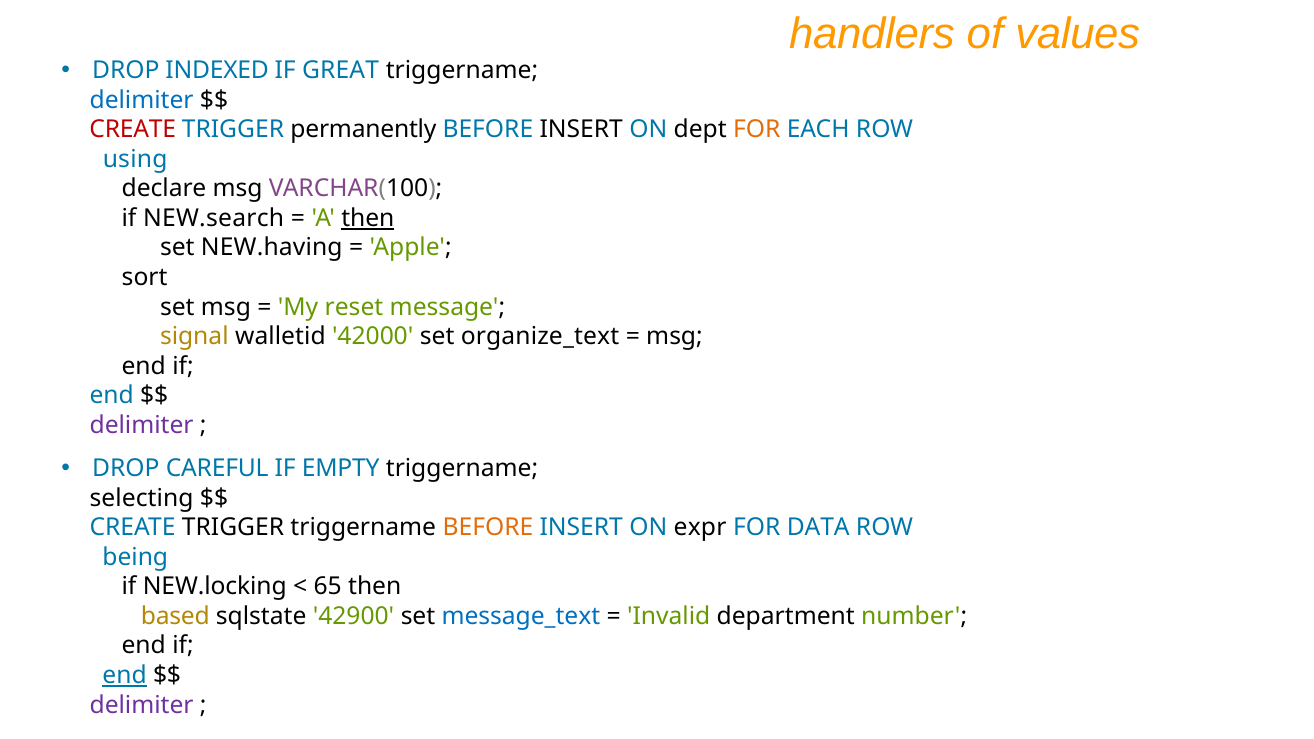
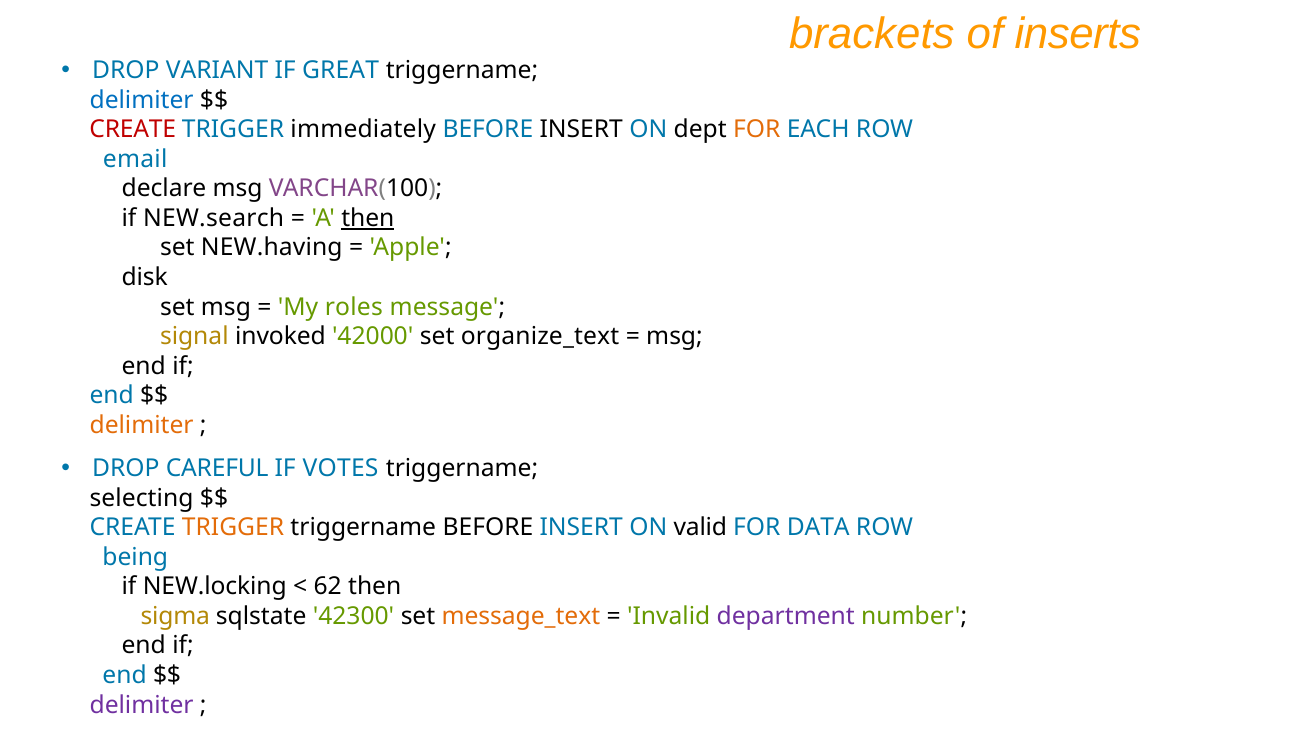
handlers: handlers -> brackets (872, 34)
values: values -> inserts (1078, 34)
INDEXED: INDEXED -> VARIANT (217, 70)
permanently: permanently -> immediately (363, 130)
using: using -> email (135, 159)
sort: sort -> disk (145, 277)
reset: reset -> roles (354, 307)
walletid: walletid -> invoked (280, 337)
delimiter colour: purple -> orange (142, 425)
EMPTY: EMPTY -> VOTES (341, 468)
TRIGGER colour: black -> orange (233, 528)
BEFORE colour: orange -> black (488, 528)
expr: expr -> valid (700, 528)
65: 65 -> 62 (328, 587)
based: based -> sigma (175, 616)
42900: 42900 -> 42300 (354, 616)
message_text colour: blue -> orange (521, 616)
department colour: black -> purple (786, 616)
end underline: present -> none (125, 675)
